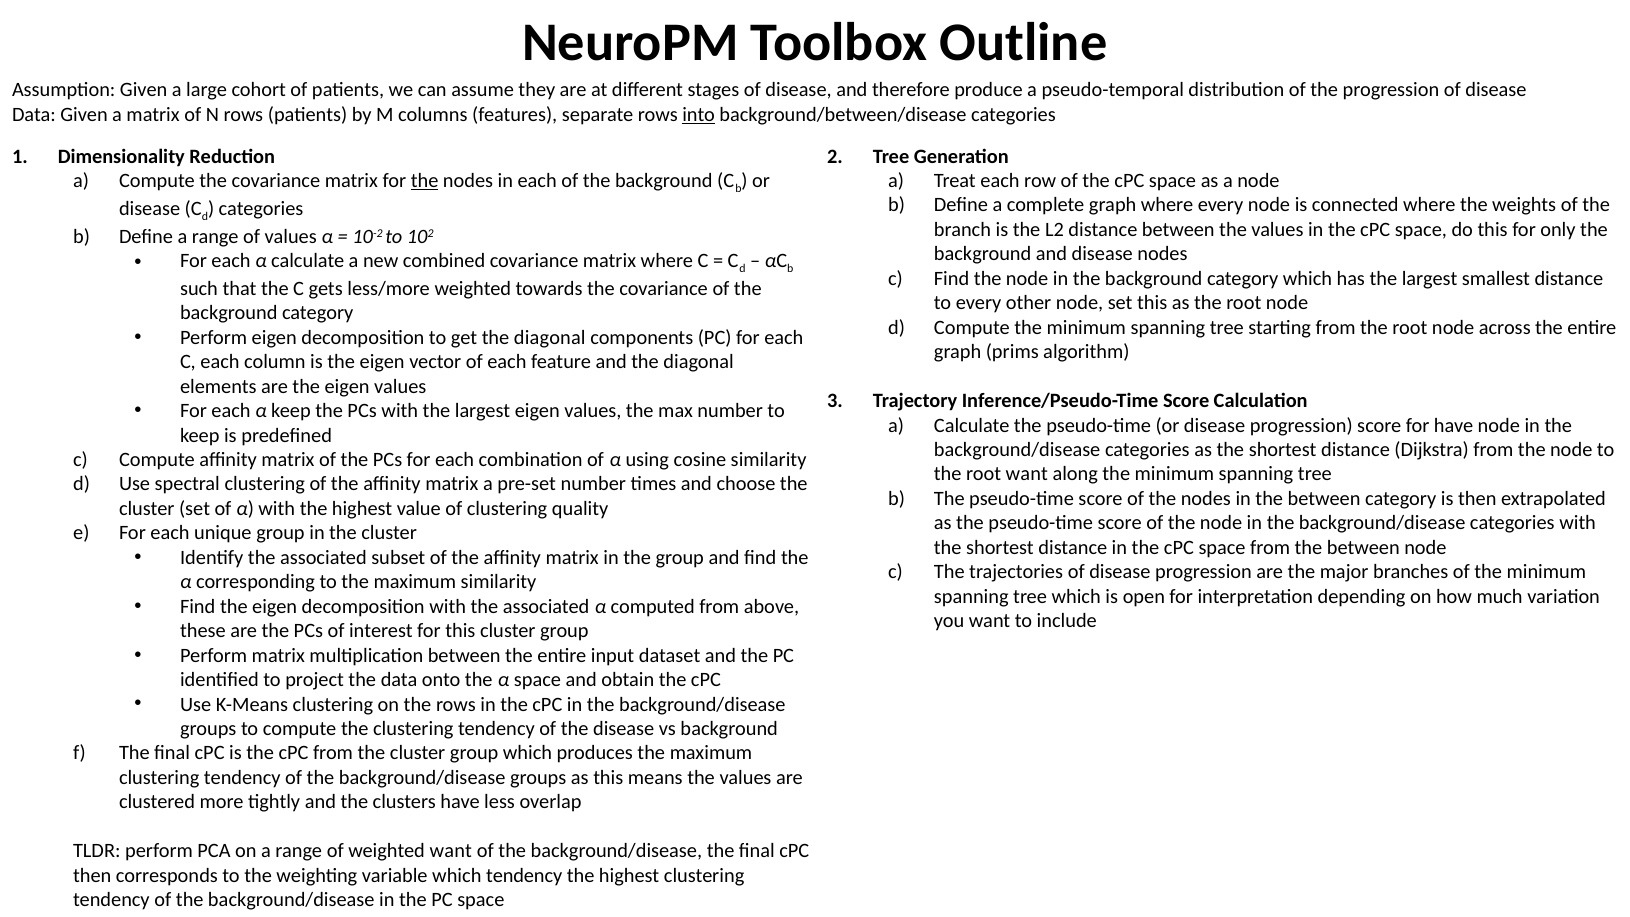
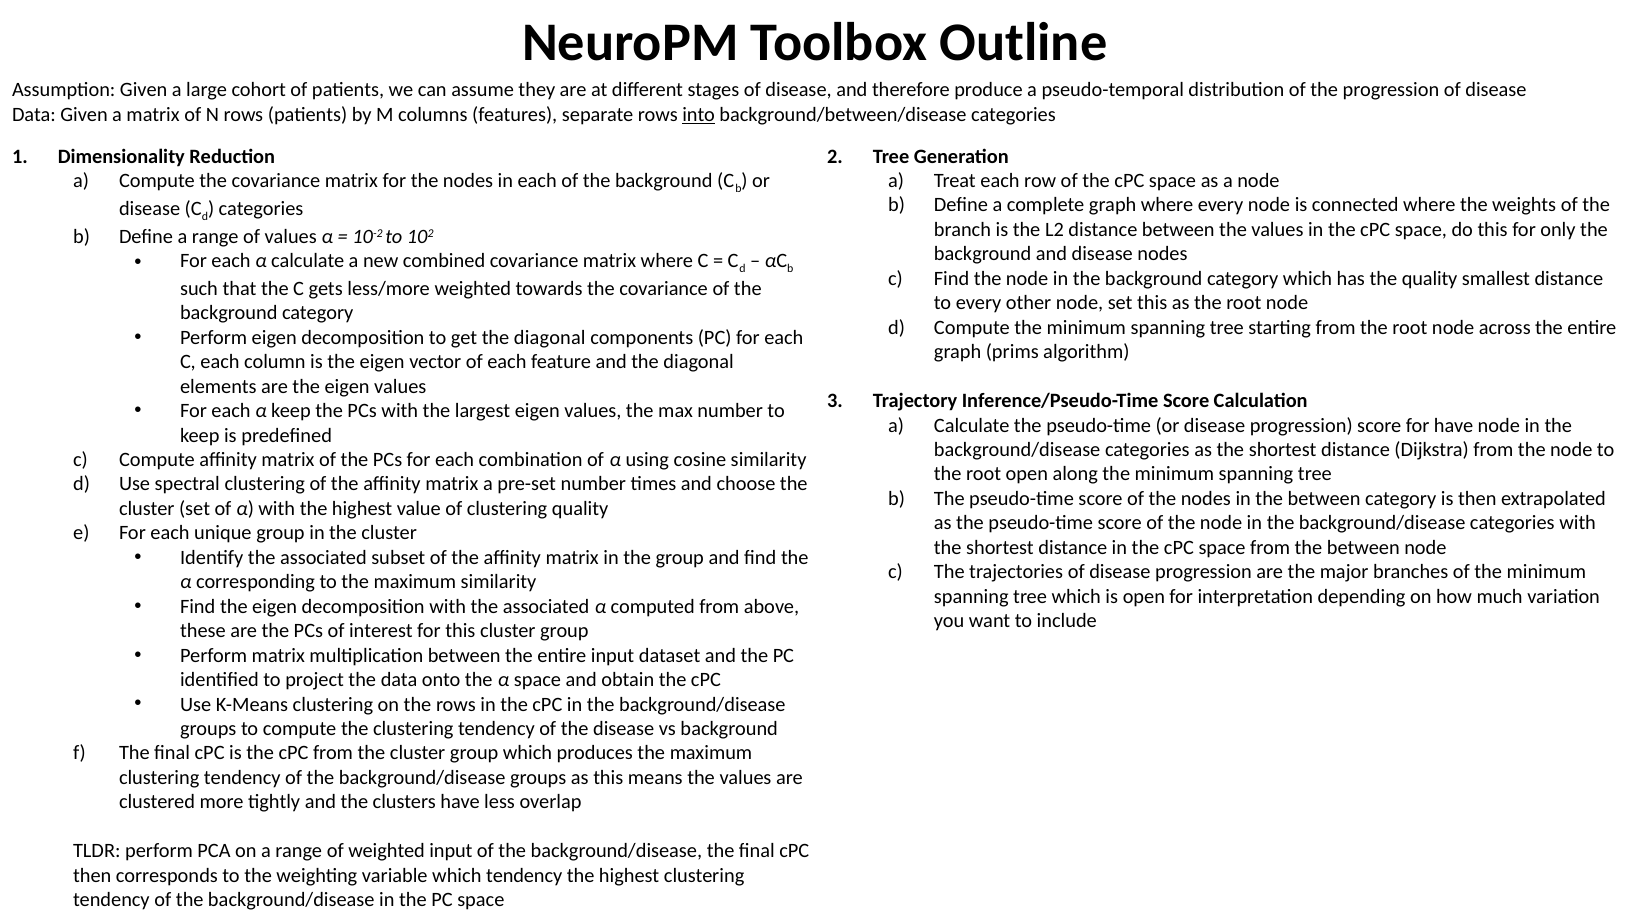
the underline: present -> none (425, 181)
has the largest: largest -> quality (1430, 279)
root want: want -> open (1027, 474)
weighted want: want -> input (451, 851)
